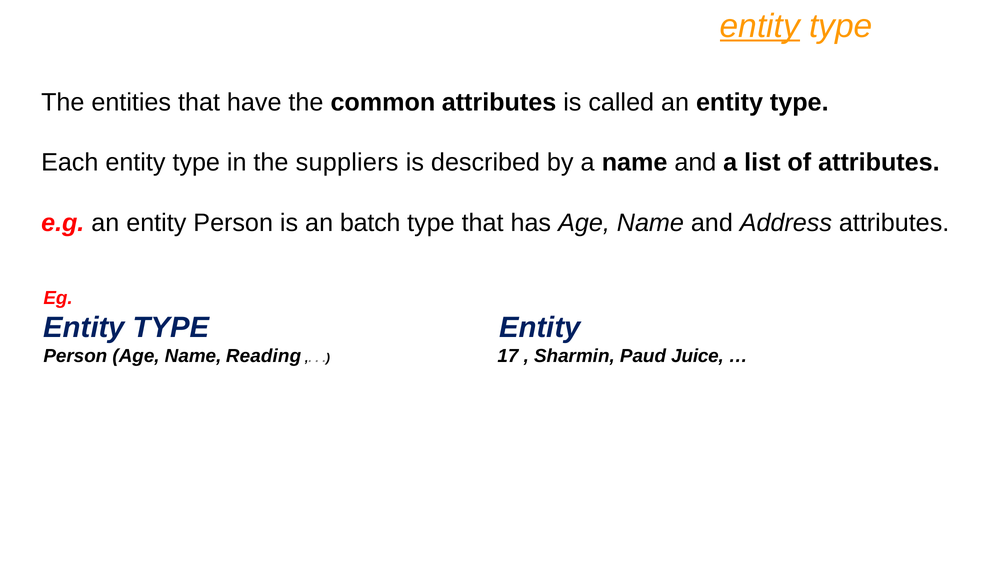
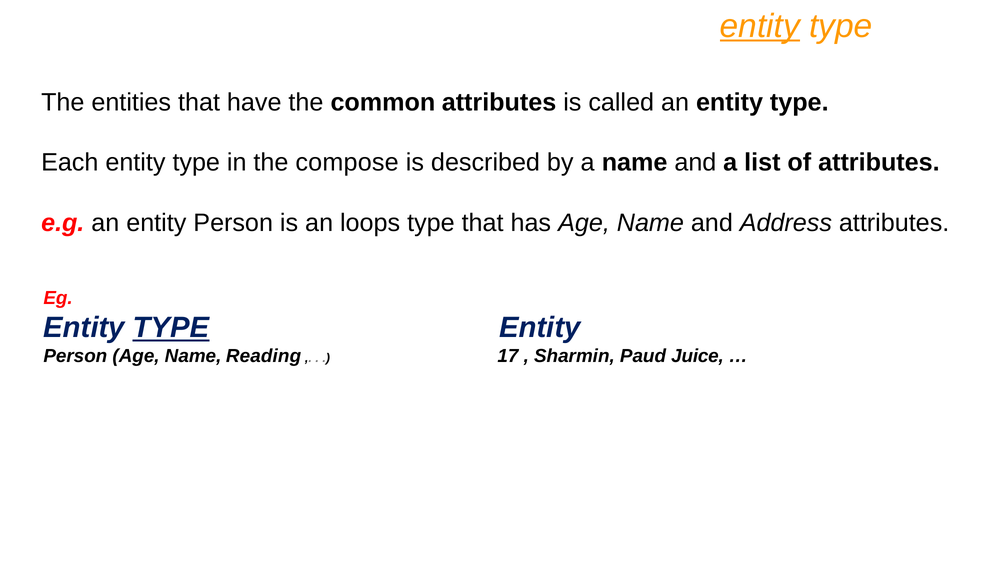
suppliers: suppliers -> compose (347, 163)
batch: batch -> loops (370, 223)
TYPE underline: none -> present (171, 328)
